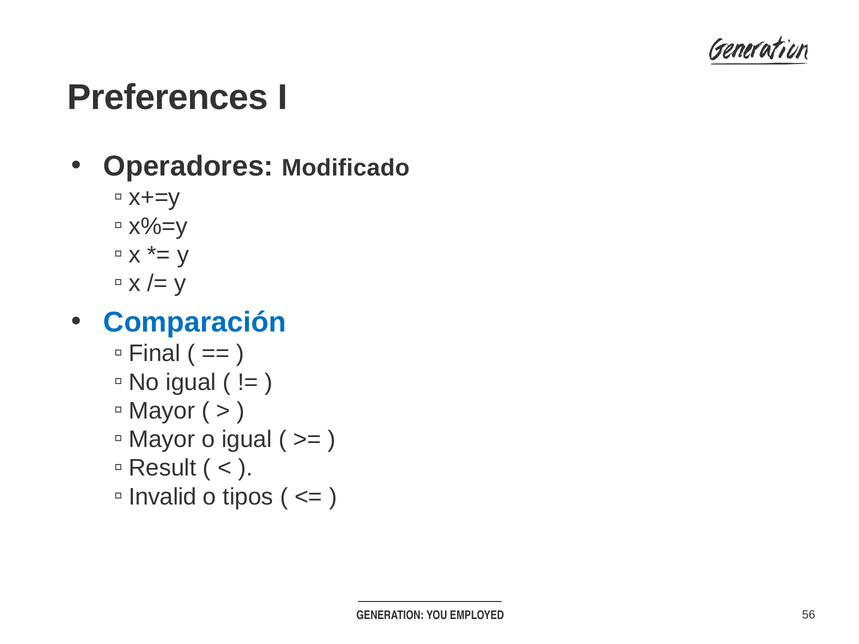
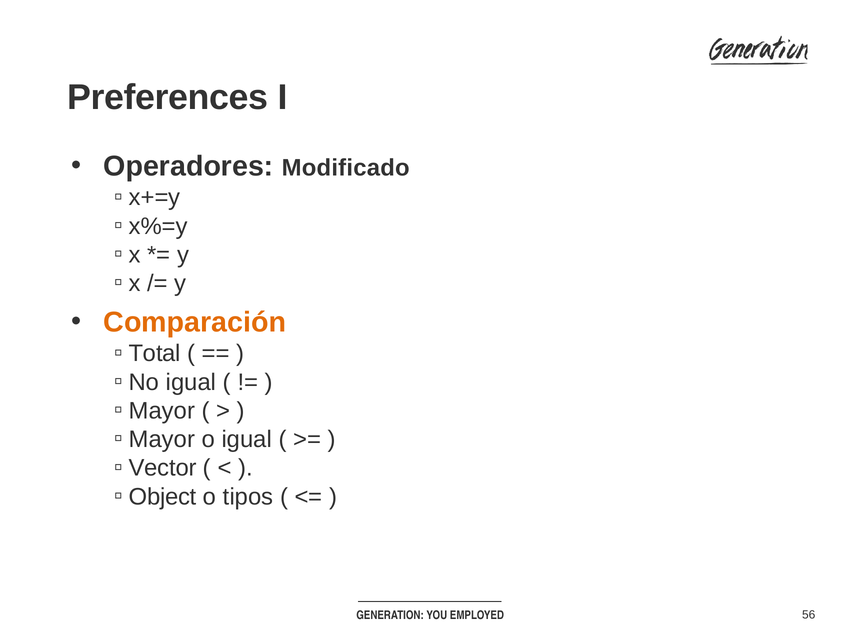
Comparación colour: blue -> orange (195, 323)
Final: Final -> Total (155, 354)
Result: Result -> Vector (163, 468)
Invalid: Invalid -> Object (163, 497)
